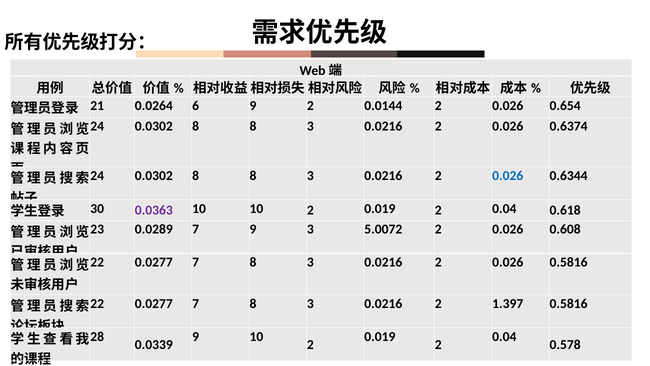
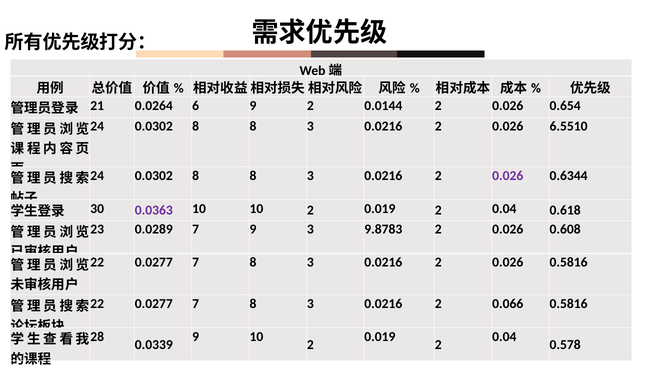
0.6374: 0.6374 -> 6.5510 (569, 126)
0.026 colour: blue -> purple (508, 175)
5.0072: 5.0072 -> 9.8783 (383, 229)
1.397: 1.397 -> 0.066 (508, 303)
